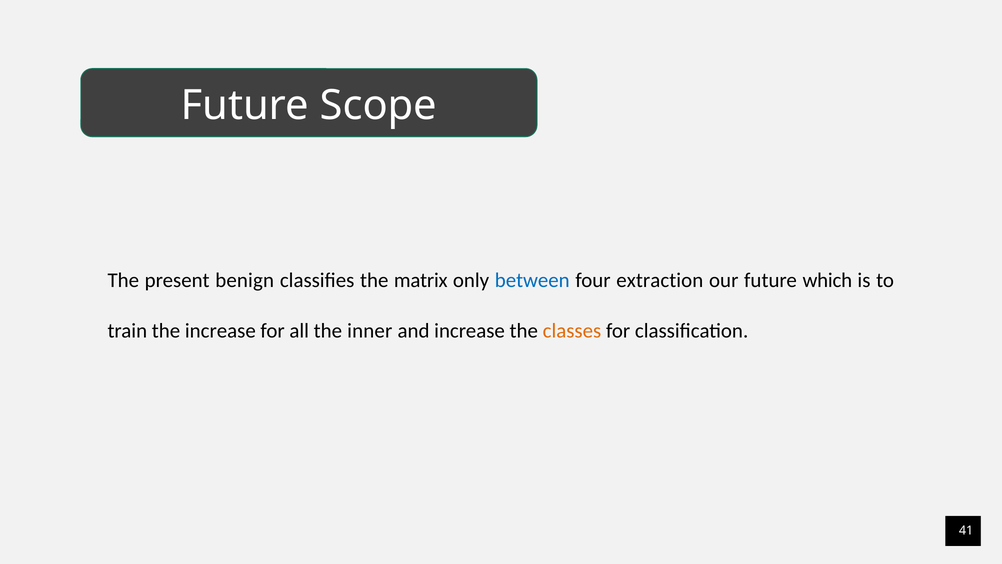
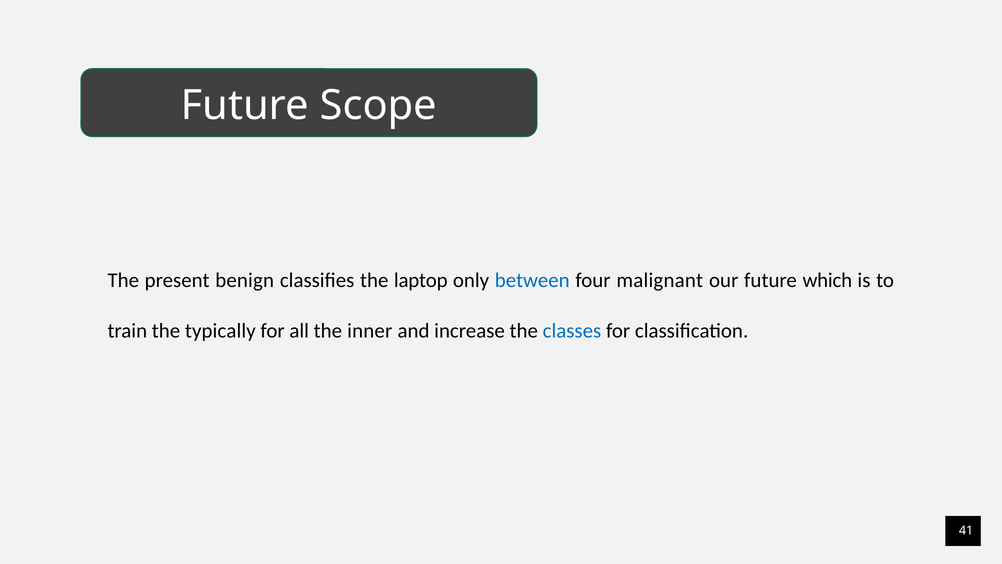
matrix: matrix -> laptop (421, 280)
extraction: extraction -> malignant (660, 280)
the increase: increase -> typically (220, 330)
classes colour: orange -> blue (572, 330)
